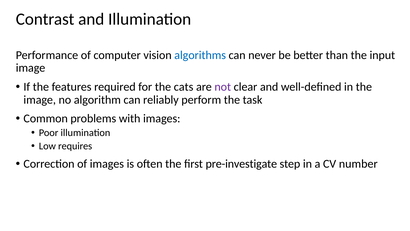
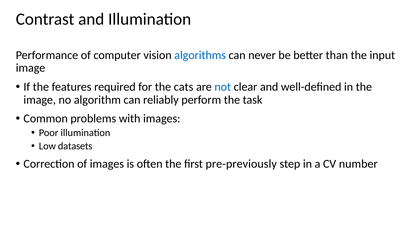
not colour: purple -> blue (223, 87)
requires: requires -> datasets (75, 146)
pre-investigate: pre-investigate -> pre-previously (241, 164)
